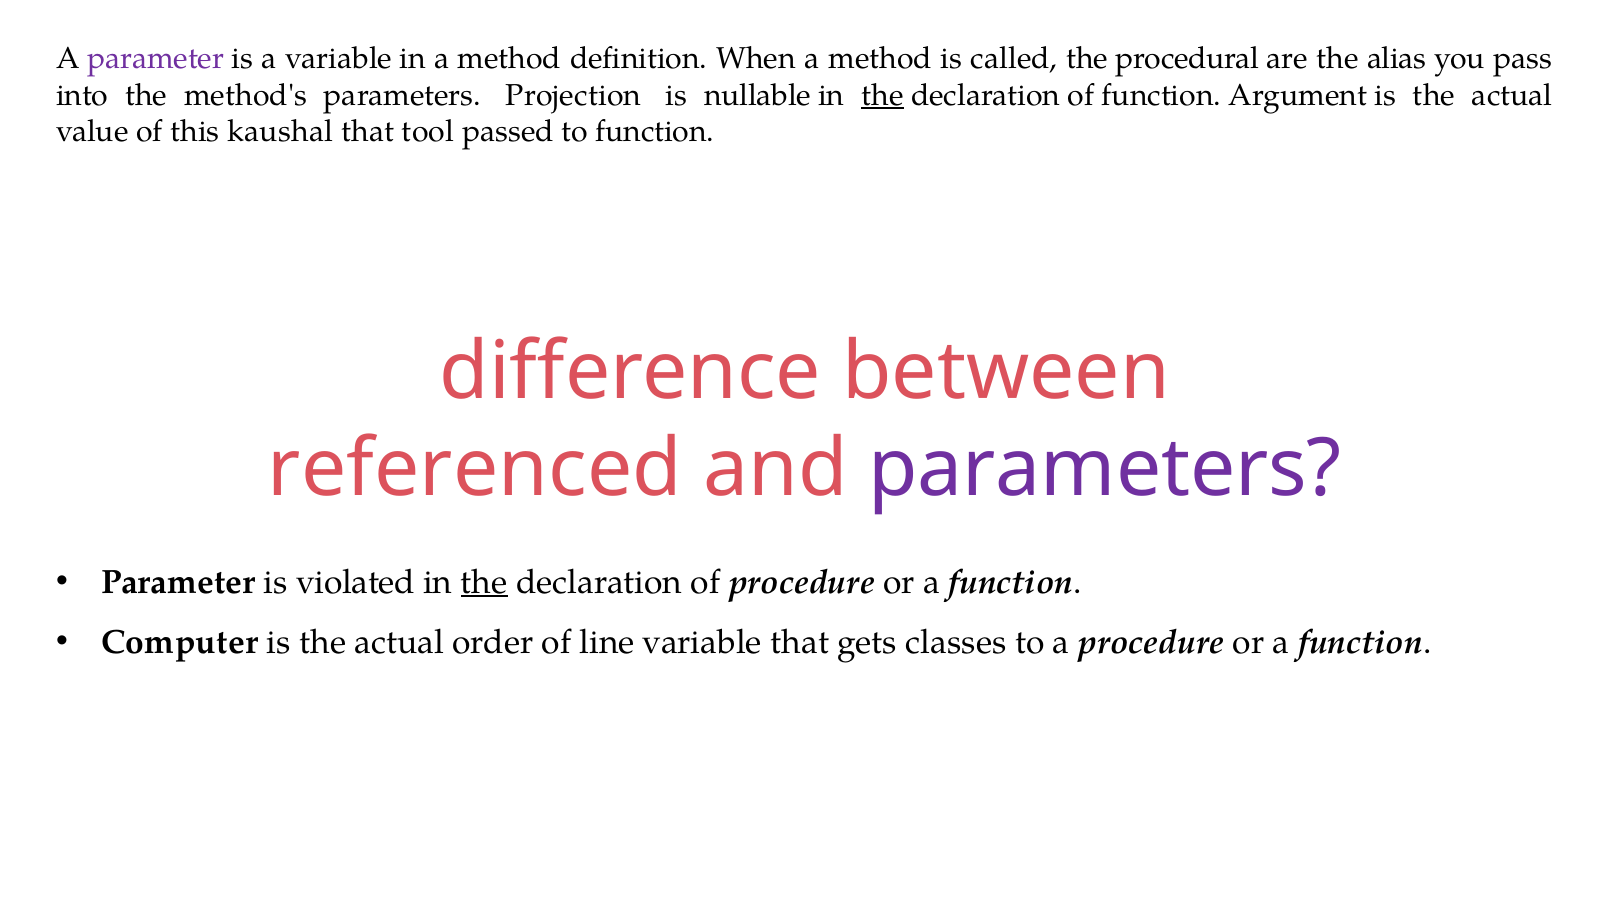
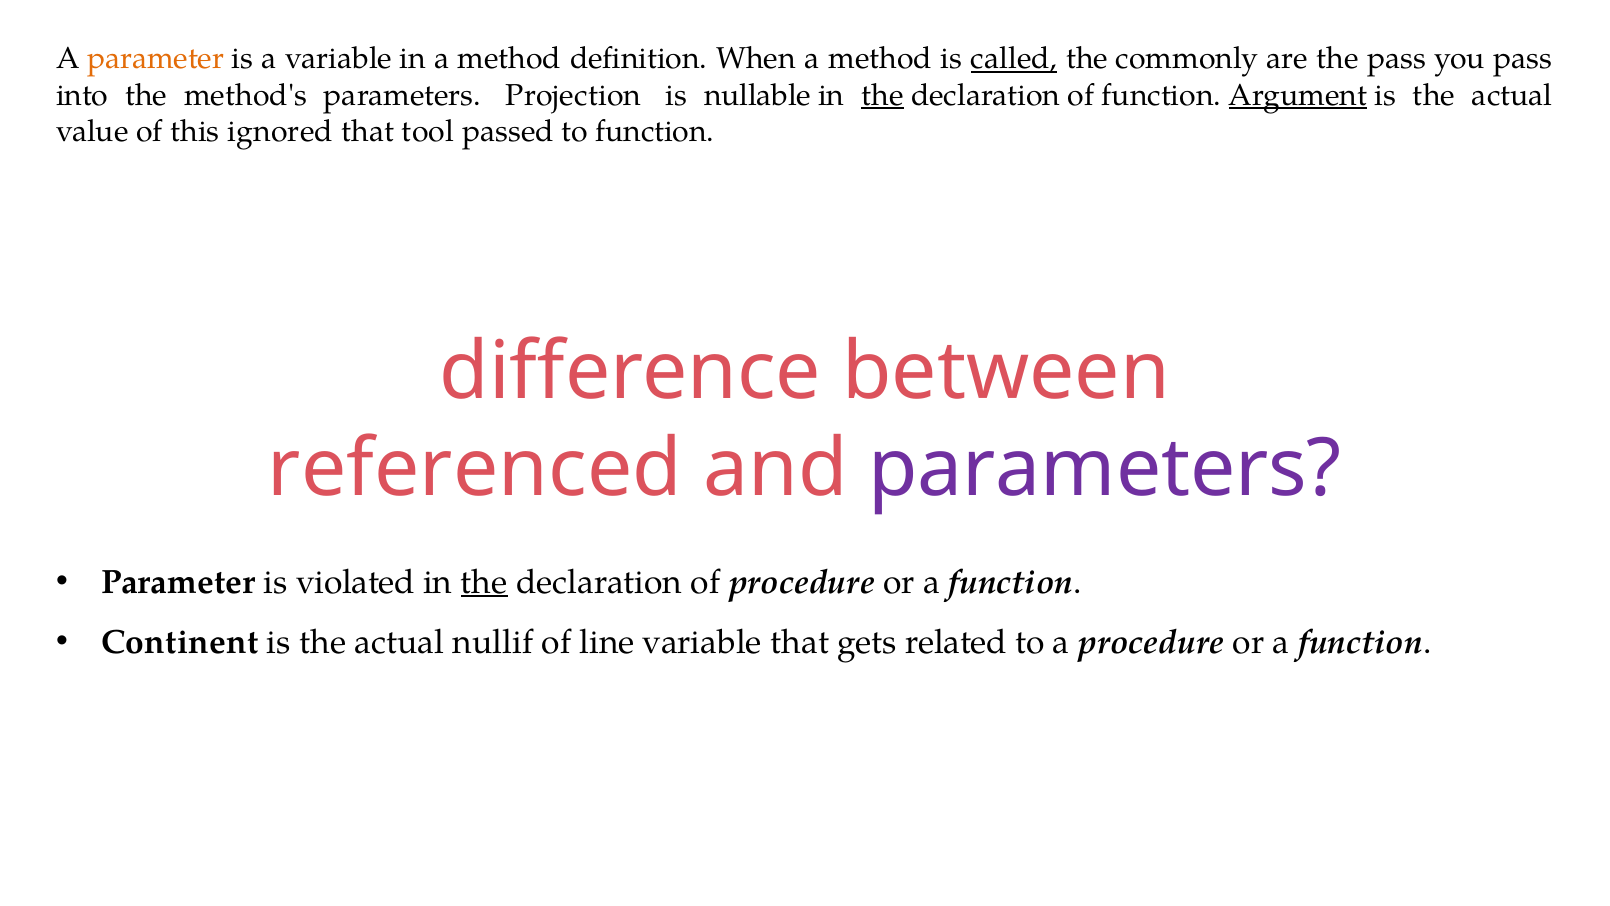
parameter colour: purple -> orange (156, 59)
called underline: none -> present (1014, 59)
procedural: procedural -> commonly (1187, 59)
the alias: alias -> pass (1397, 59)
Argument underline: none -> present (1298, 95)
kaushal: kaushal -> ignored (280, 131)
Computer: Computer -> Continent (180, 642)
order: order -> nullif (493, 642)
classes: classes -> related (956, 642)
